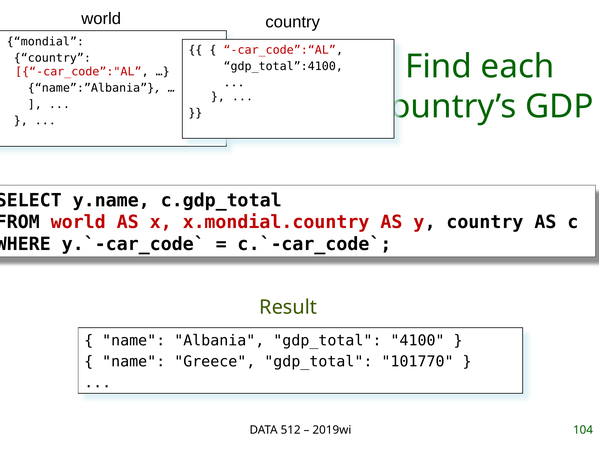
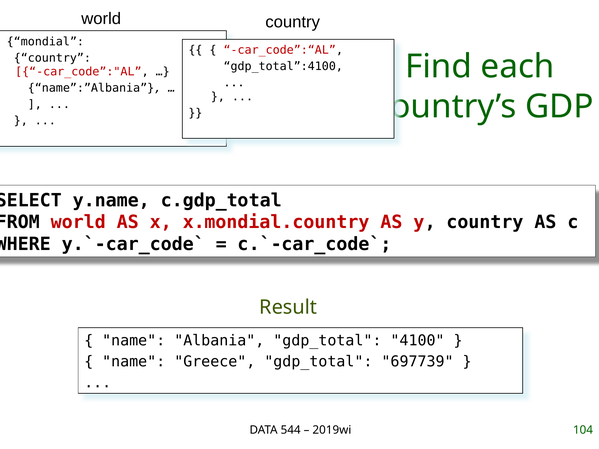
101770: 101770 -> 697739 (418, 362)
512: 512 -> 544 (291, 430)
